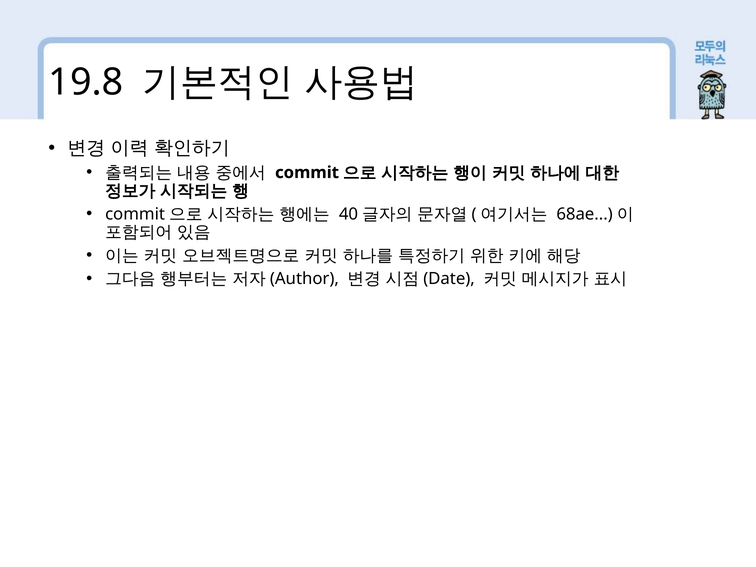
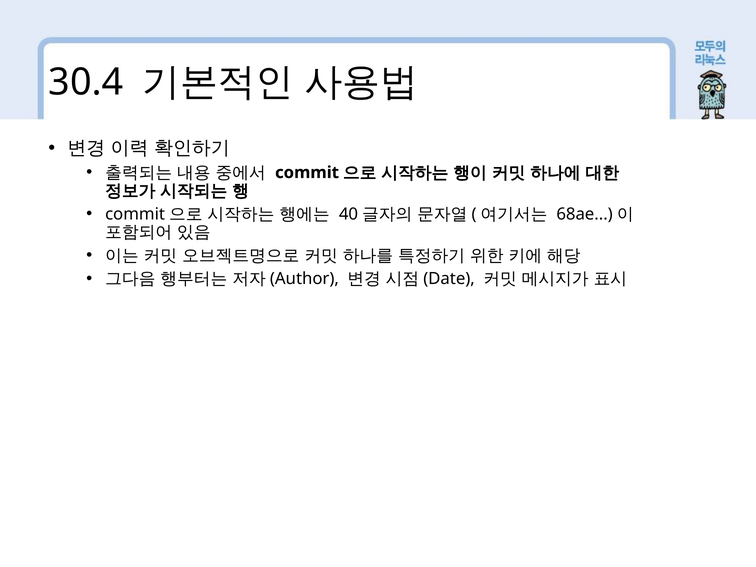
19.8: 19.8 -> 30.4 (86, 82)
